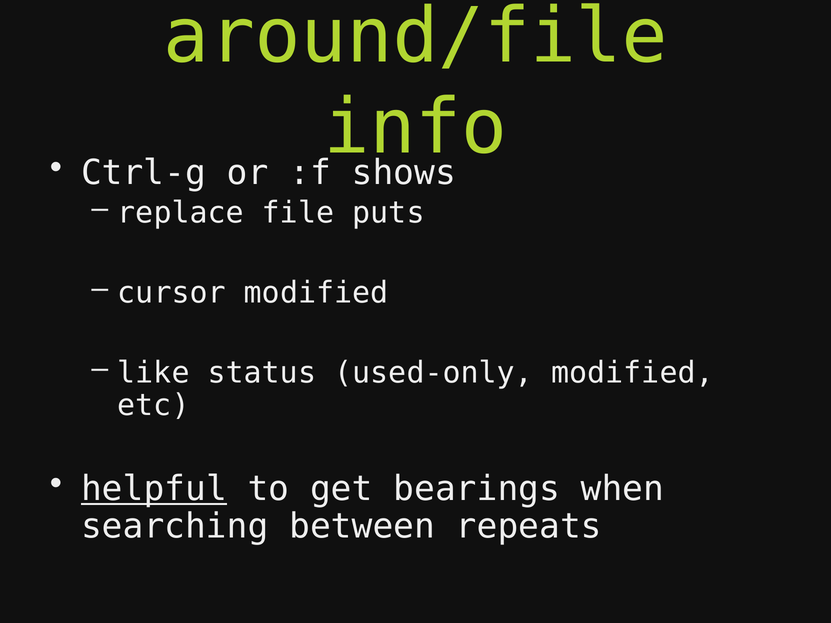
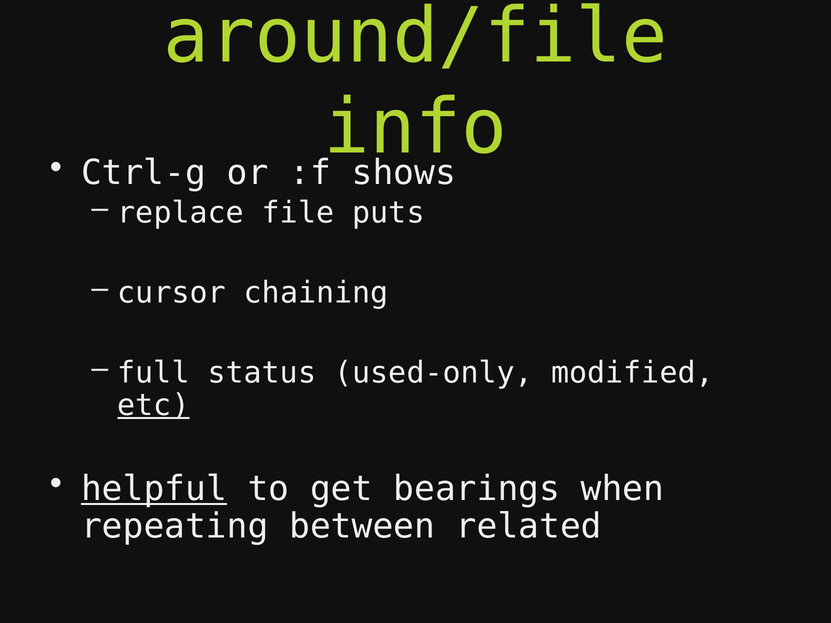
cursor modified: modified -> chaining (316, 293)
like: like -> full (153, 373)
etc underline: none -> present (153, 405)
searching: searching -> repeating (175, 527)
repeats: repeats -> related (529, 527)
